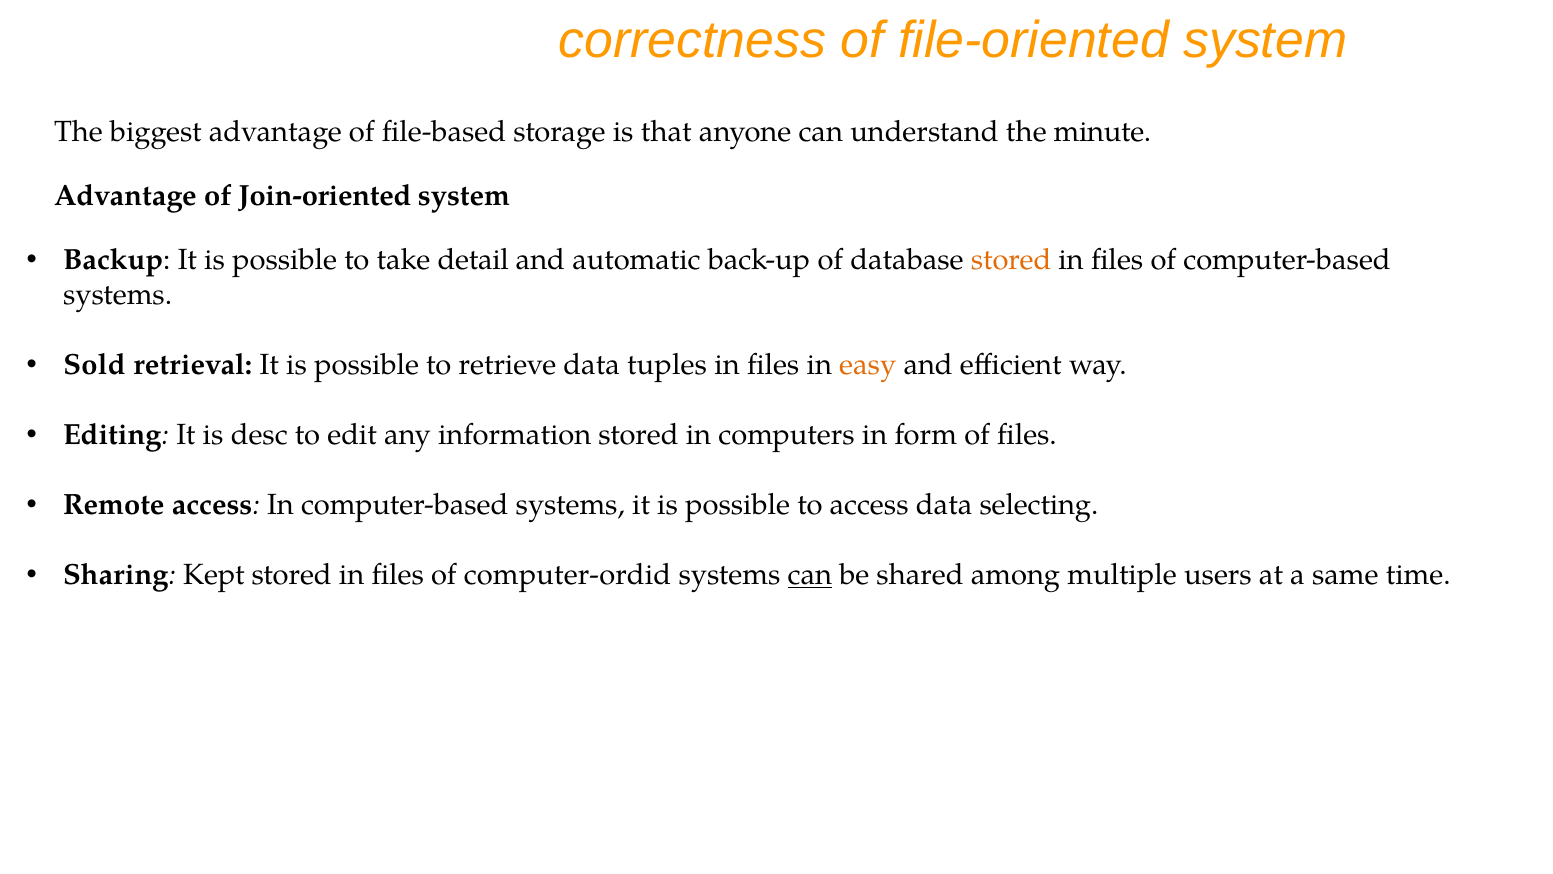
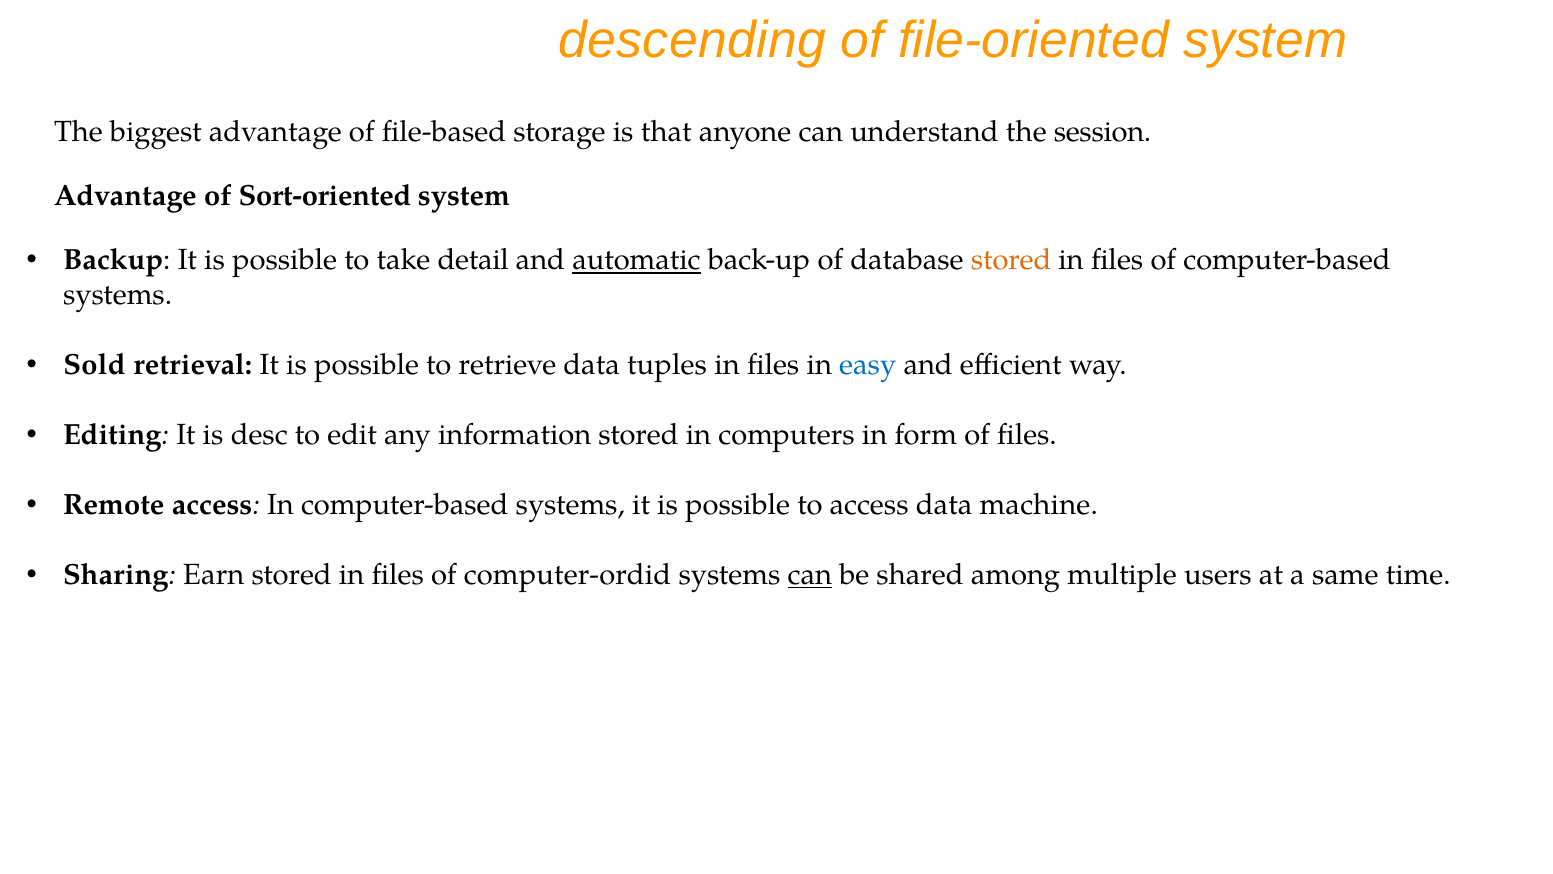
correctness: correctness -> descending (692, 40)
minute: minute -> session (1102, 132)
Join-oriented: Join-oriented -> Sort-oriented (325, 196)
automatic underline: none -> present (636, 260)
easy colour: orange -> blue (868, 365)
selecting: selecting -> machine (1039, 505)
Kept: Kept -> Earn (214, 575)
